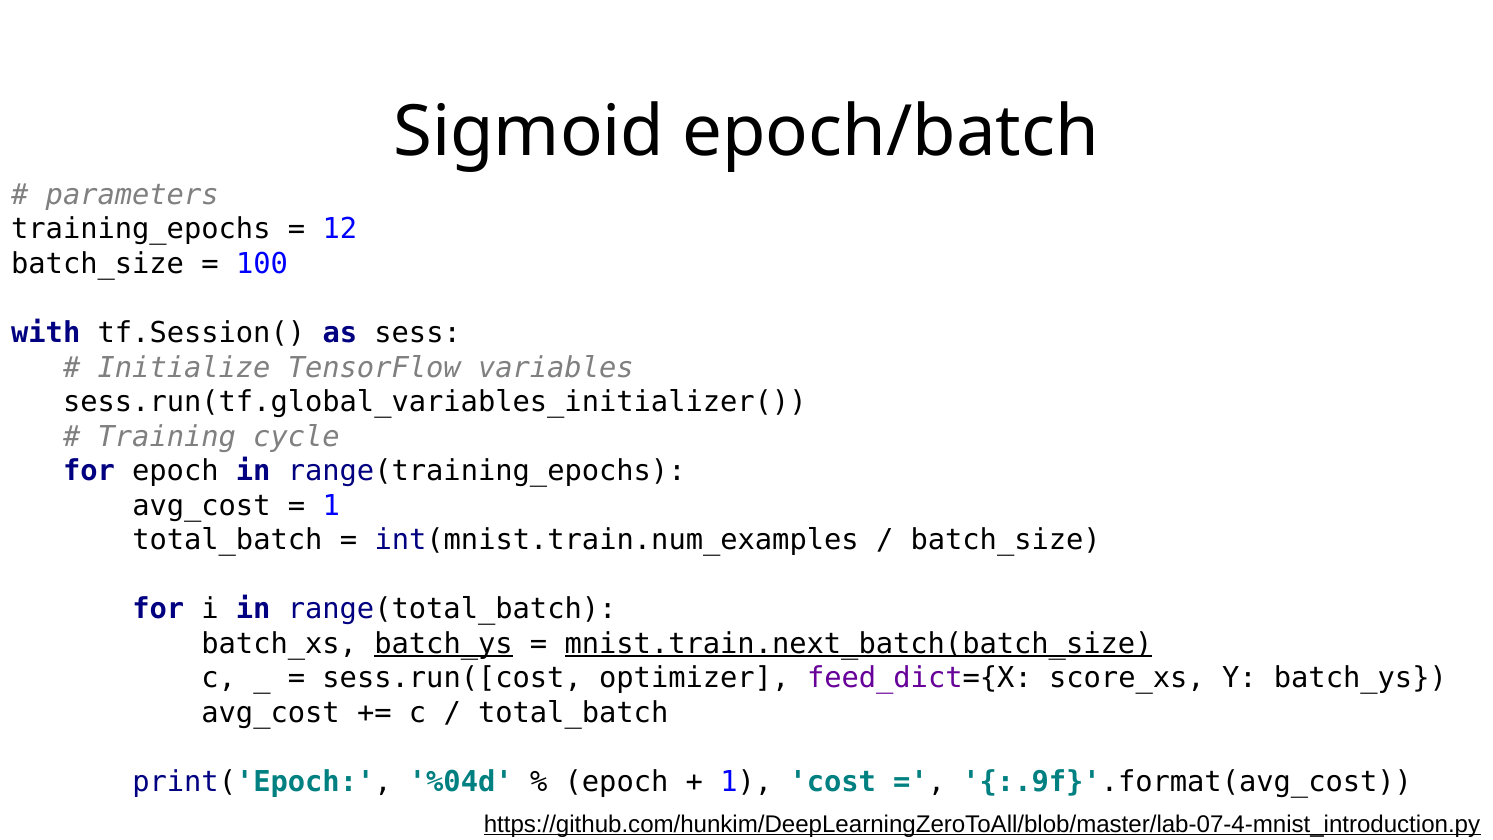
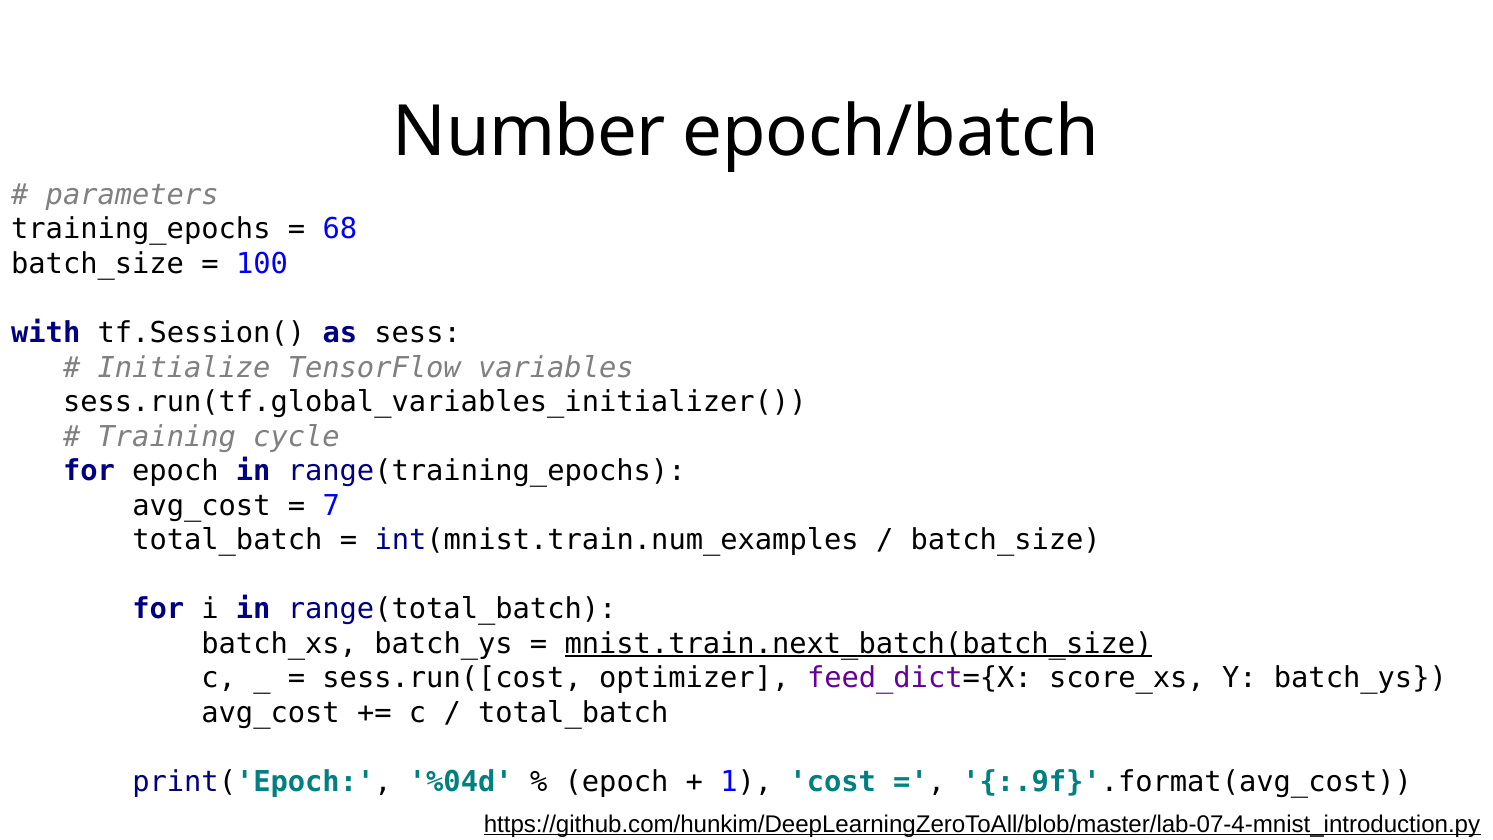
Sigmoid: Sigmoid -> Number (529, 132)
12: 12 -> 68 (340, 229)
1: 1 -> 7 (331, 506)
batch_ys underline: present -> none (444, 644)
